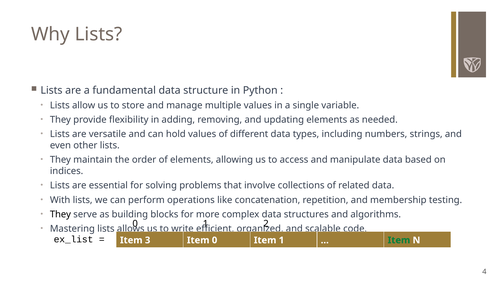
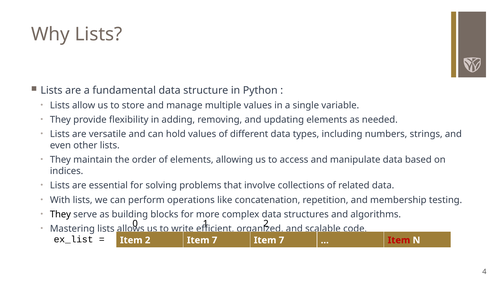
Item 3: 3 -> 2 (148, 241)
0: 0 -> 7 (215, 241)
1: 1 -> 7 (281, 241)
Item colour: green -> red (399, 241)
